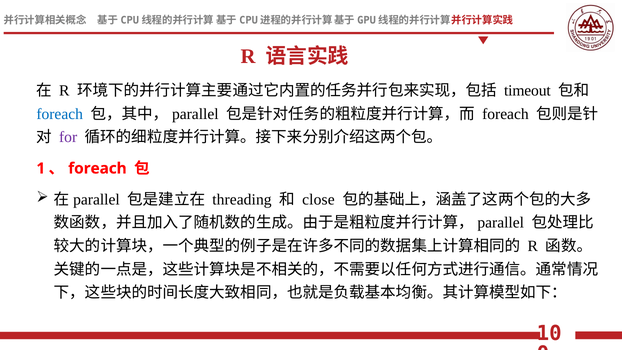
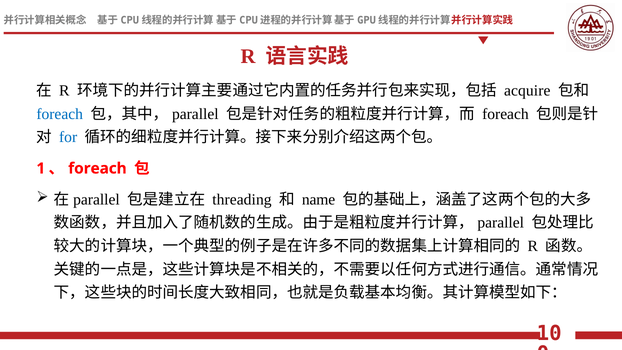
timeout: timeout -> acquire (527, 91)
for colour: purple -> blue (68, 137)
close: close -> name (319, 199)
